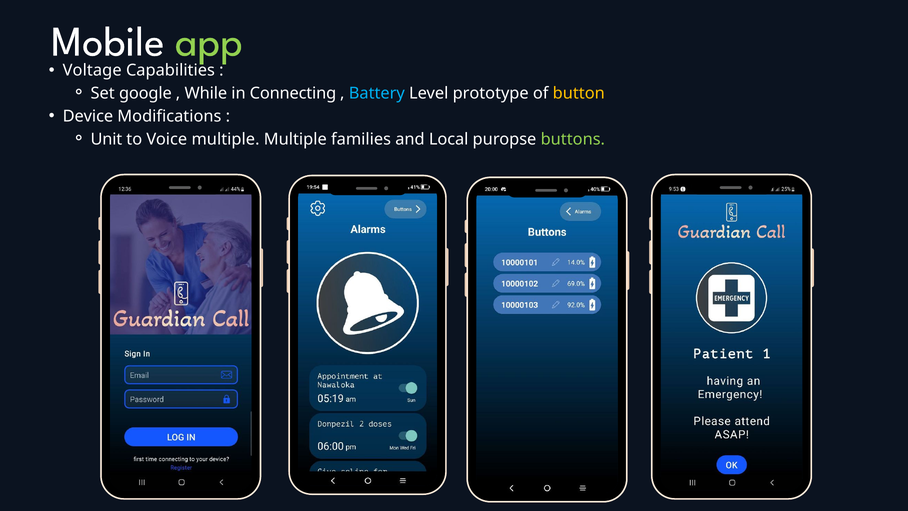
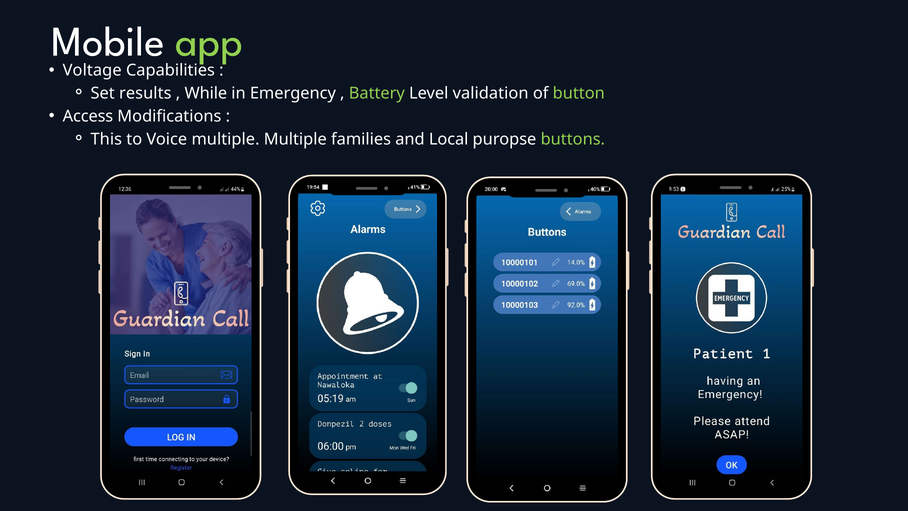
google: google -> results (145, 93)
Connecting: Connecting -> Emergency (293, 93)
Battery colour: light blue -> light green (377, 93)
prototype: prototype -> validation (491, 93)
button colour: yellow -> light green (579, 93)
Device: Device -> Access (88, 116)
Unit: Unit -> This (106, 139)
